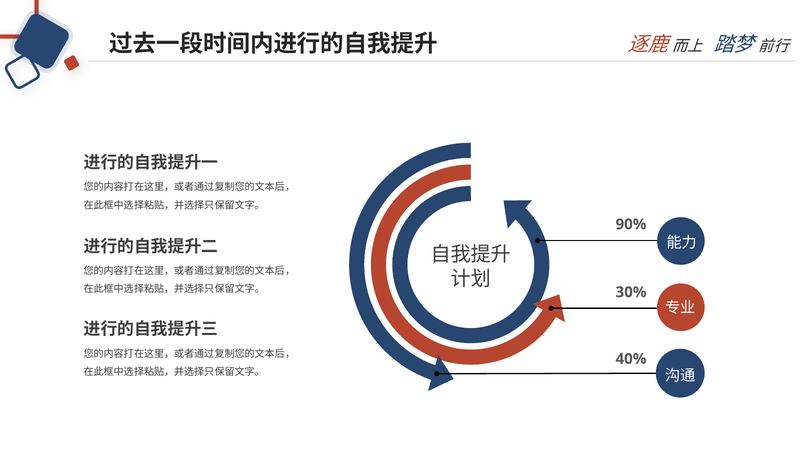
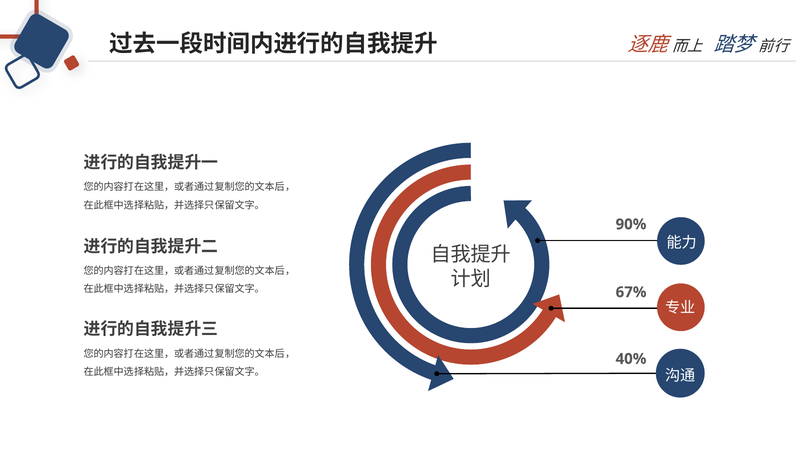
30%: 30% -> 67% (631, 292)
